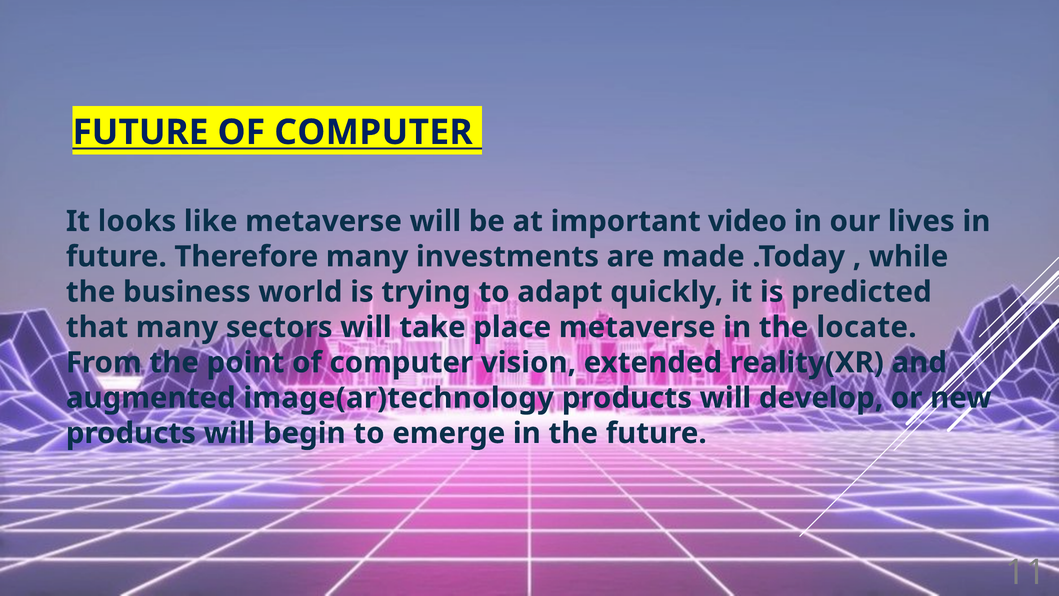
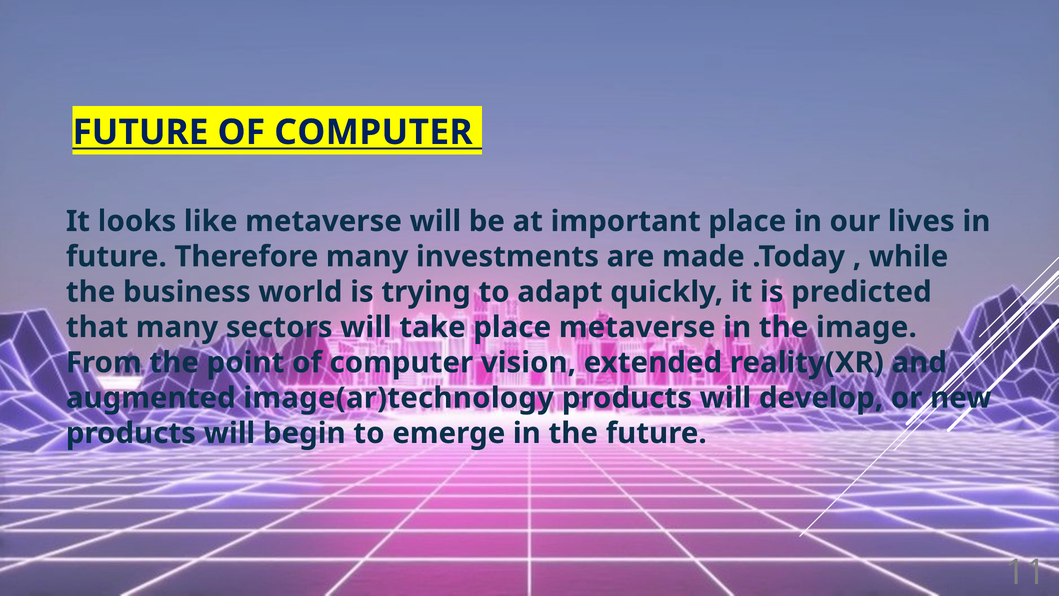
important video: video -> place (747, 221)
locate: locate -> image (866, 327)
